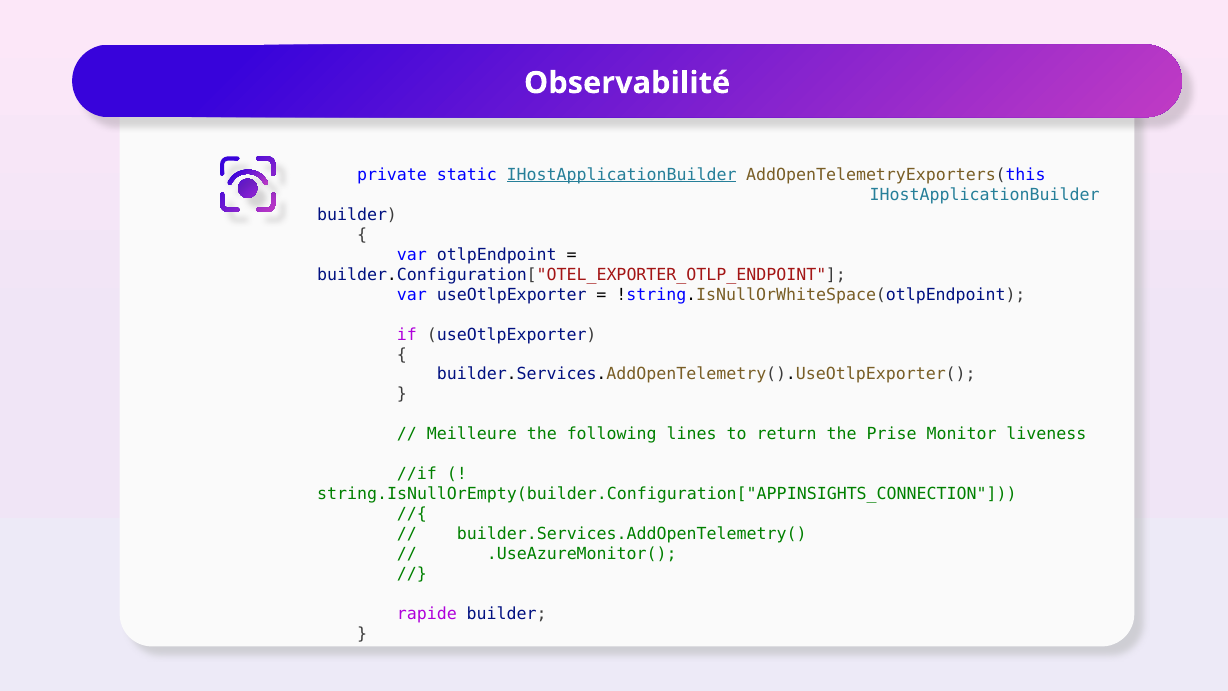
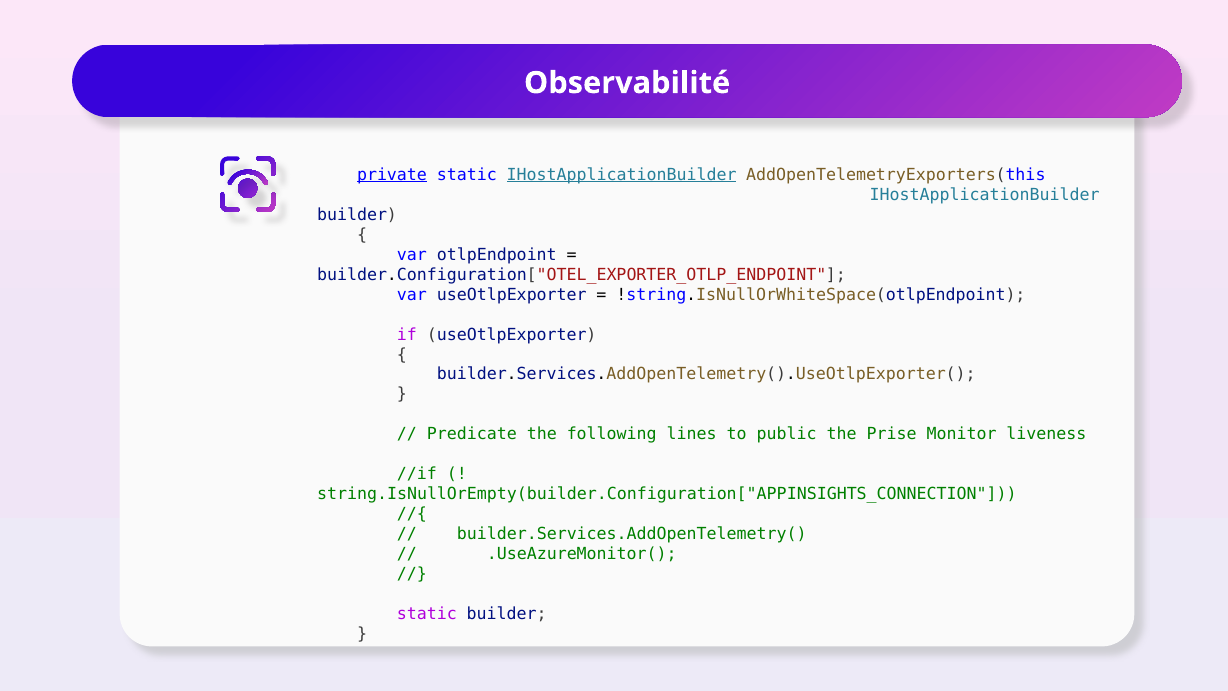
private underline: none -> present (392, 175)
Meilleure: Meilleure -> Predicate (472, 434)
return: return -> public (787, 434)
rapide: rapide -> static (427, 614)
